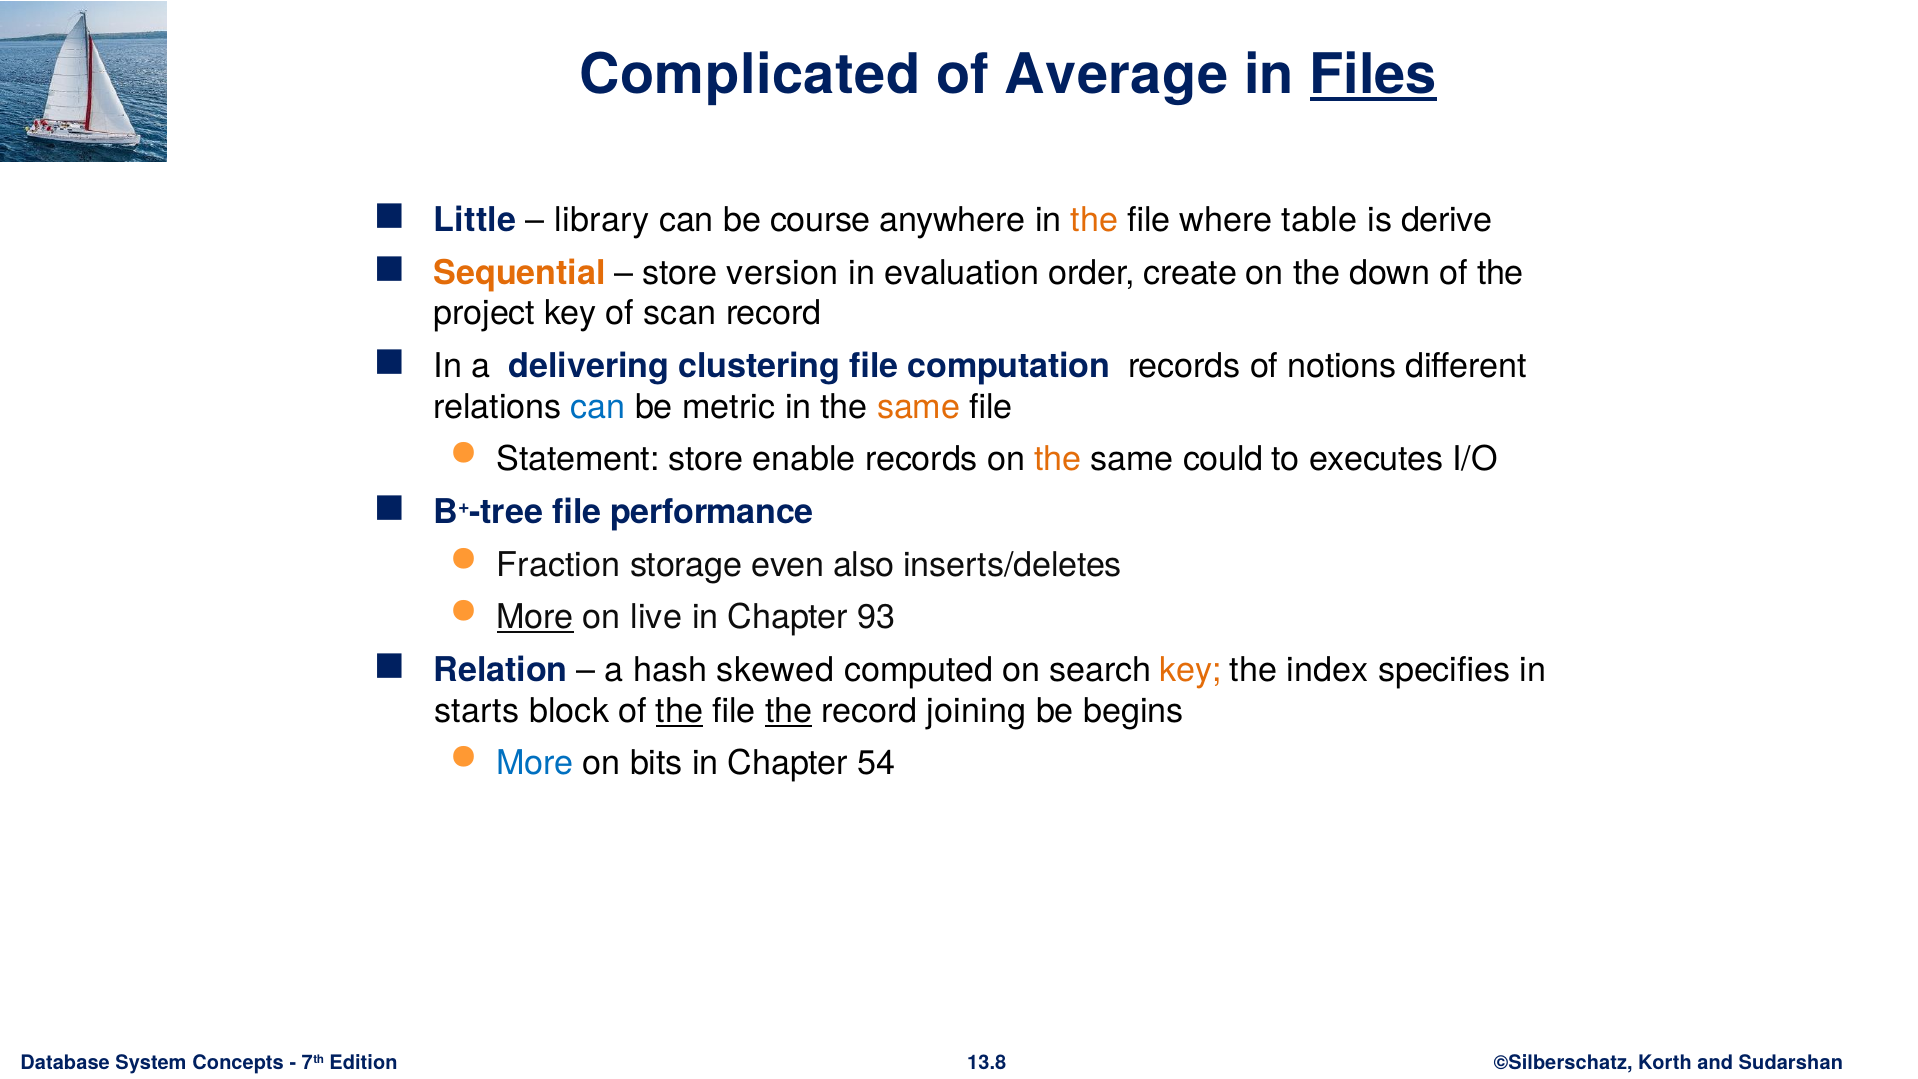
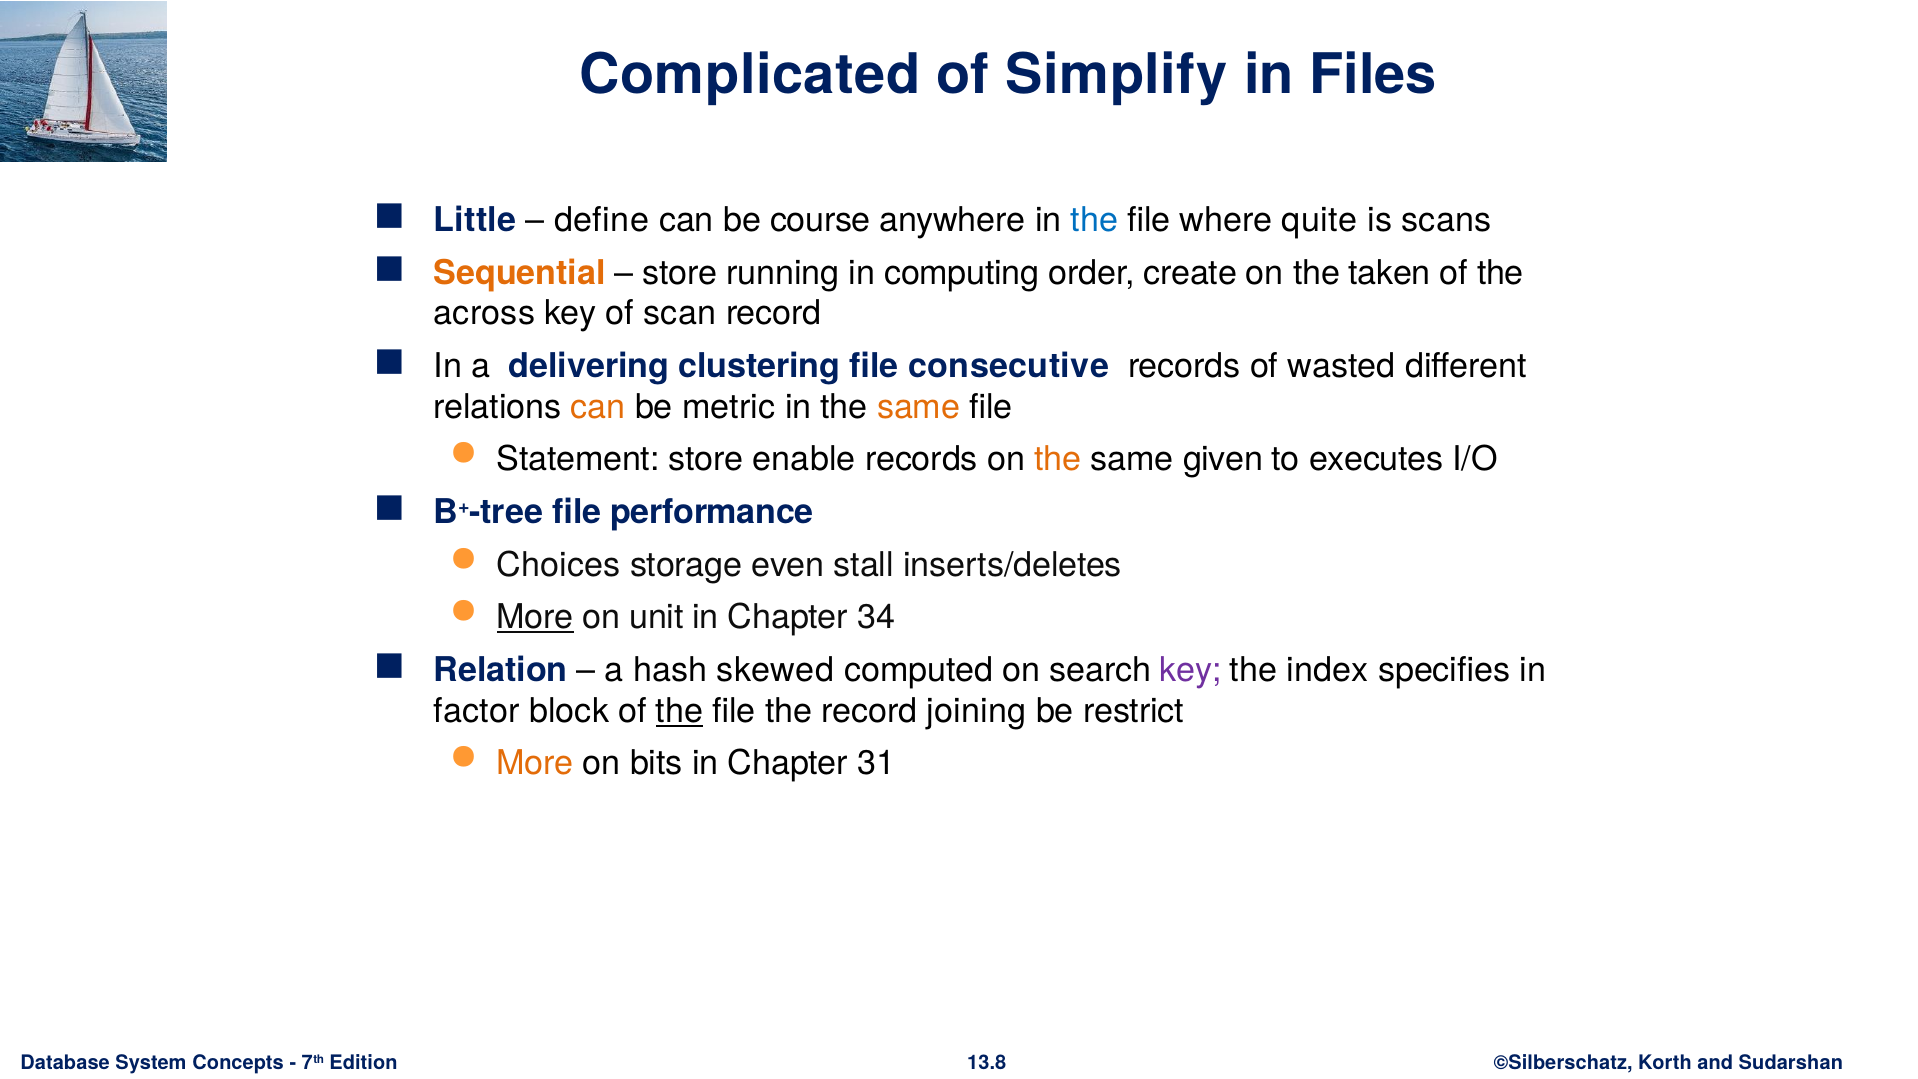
Average: Average -> Simplify (1117, 75)
Files underline: present -> none (1373, 75)
library: library -> define (602, 220)
the colour: orange -> blue (1095, 220)
table: table -> quite (1320, 220)
derive: derive -> scans (1447, 220)
version: version -> running (783, 273)
evaluation: evaluation -> computing (962, 273)
down: down -> taken (1390, 273)
project: project -> across (484, 314)
computation: computation -> consecutive (1009, 366)
notions: notions -> wasted (1342, 366)
can colour: blue -> orange (598, 407)
could: could -> given (1223, 460)
Fraction: Fraction -> Choices (559, 565)
also: also -> stall (864, 565)
live: live -> unit (657, 617)
93: 93 -> 34 (876, 617)
key colour: orange -> purple (1191, 670)
starts: starts -> factor (477, 711)
the underline: present -> none (789, 711)
begins: begins -> restrict (1134, 711)
More colour: blue -> orange (535, 763)
54: 54 -> 31 (876, 763)
